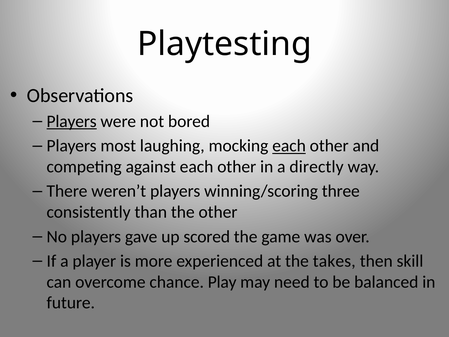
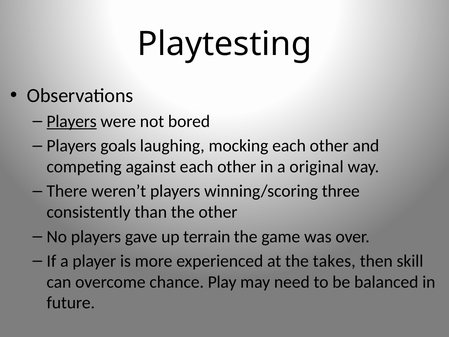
most: most -> goals (118, 146)
each underline: present -> none (289, 146)
directly: directly -> original (317, 167)
scored: scored -> terrain (207, 236)
